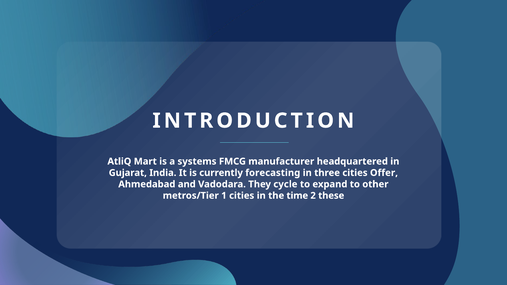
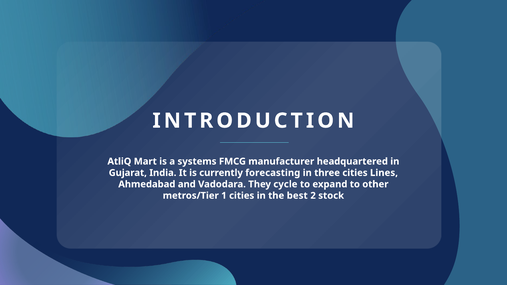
Offer: Offer -> Lines (384, 173)
time: time -> best (297, 196)
these: these -> stock (331, 196)
